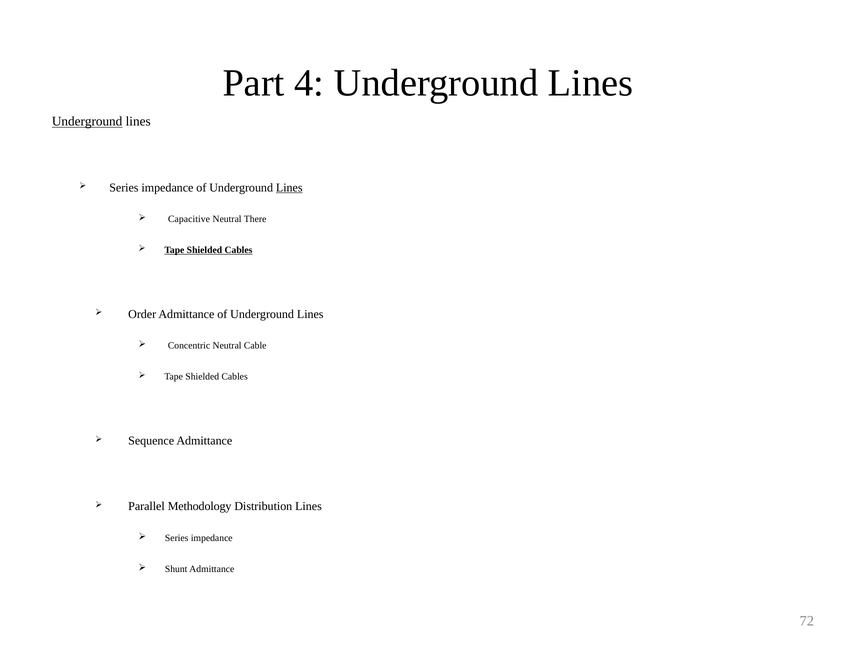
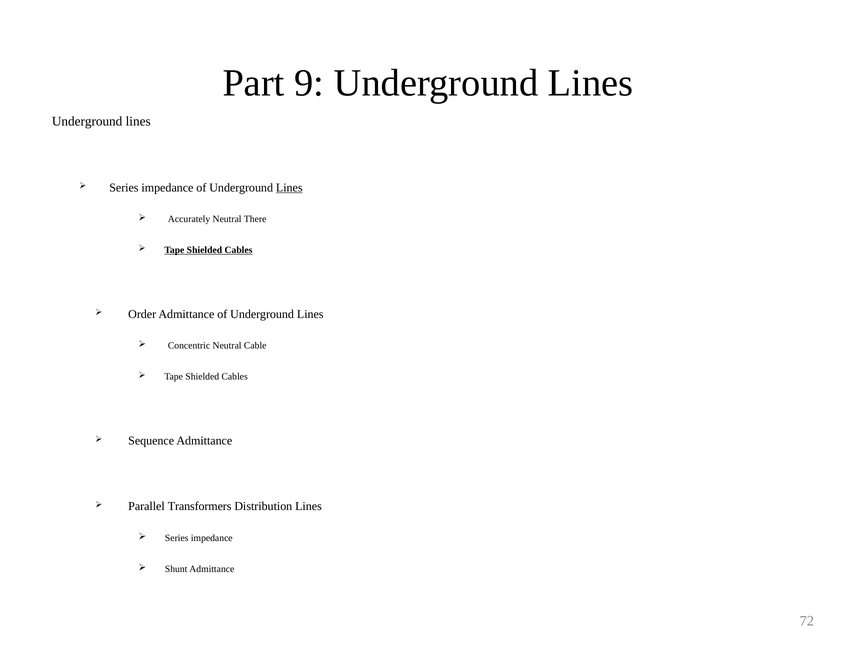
4: 4 -> 9 (309, 83)
Underground underline: present -> none (87, 121)
Capacitive: Capacitive -> Accurately (189, 219)
Methodology: Methodology -> Transformers (200, 506)
